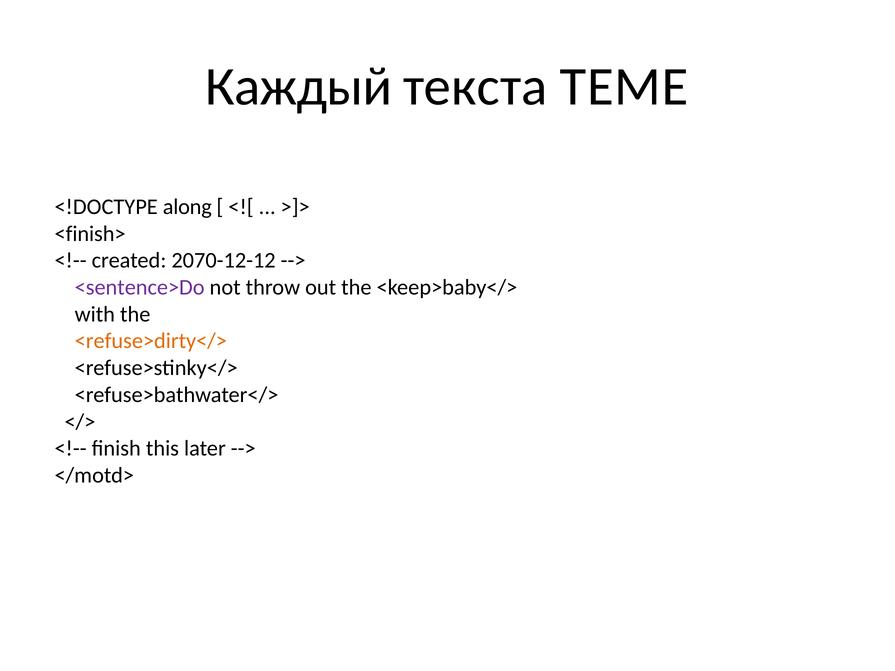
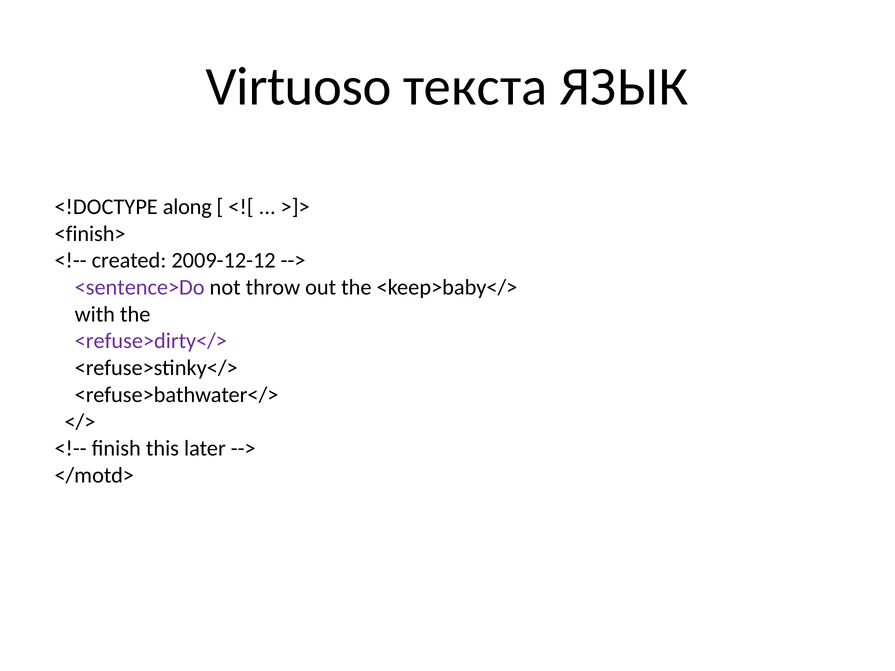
Каждый: Каждый -> Virtuoso (299, 87)
ТЕМЕ: ТЕМЕ -> ЯЗЫК (624, 87)
2070-12-12: 2070-12-12 -> 2009-12-12 (224, 261)
<refuse>dirty</> colour: orange -> purple (151, 341)
